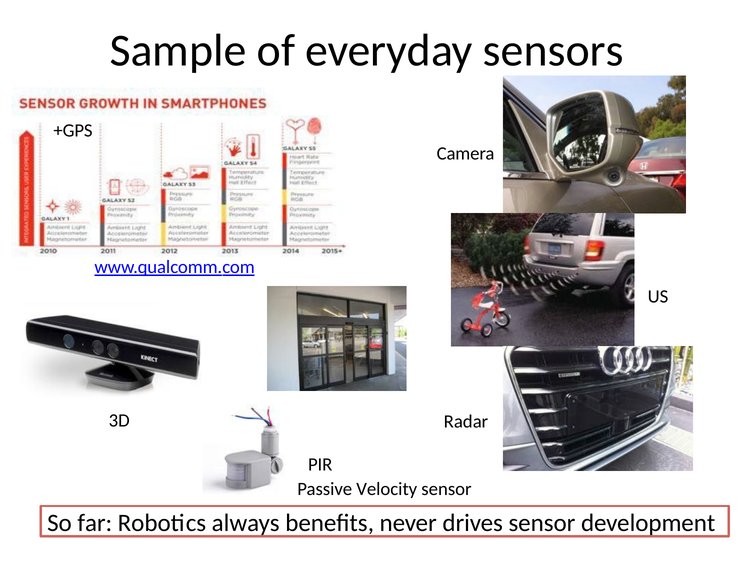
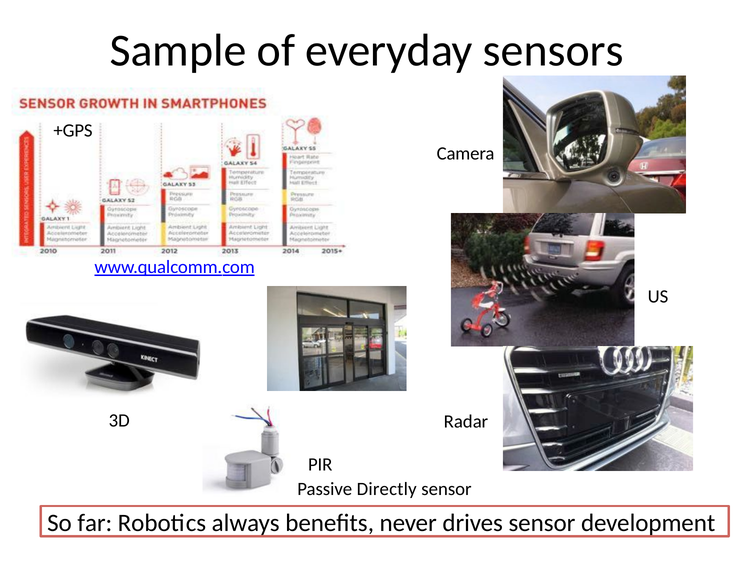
Velocity: Velocity -> Directly (387, 489)
